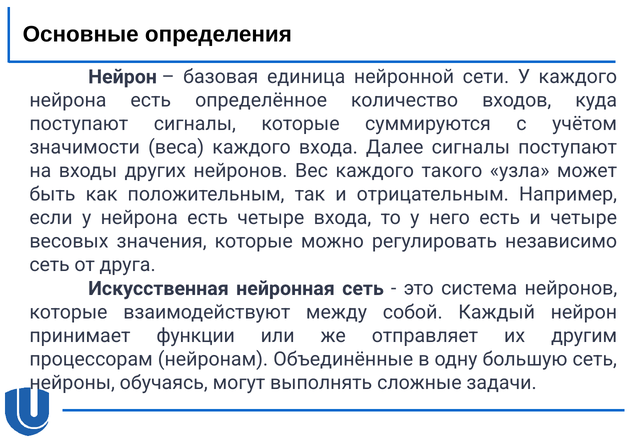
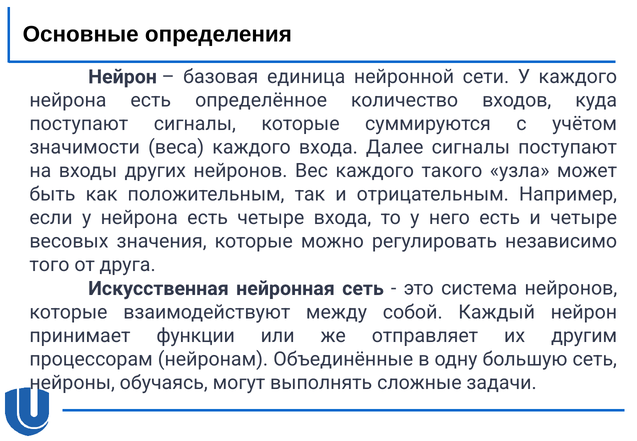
сеть: сеть -> того (49, 265)
